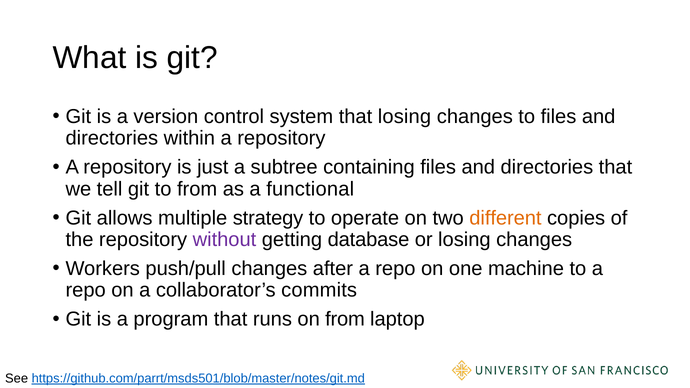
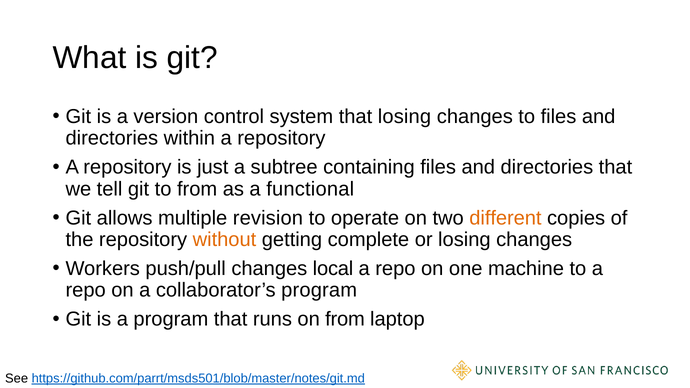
strategy: strategy -> revision (268, 218)
without colour: purple -> orange (224, 240)
database: database -> complete (368, 240)
after: after -> local (333, 269)
collaborator’s commits: commits -> program (319, 290)
